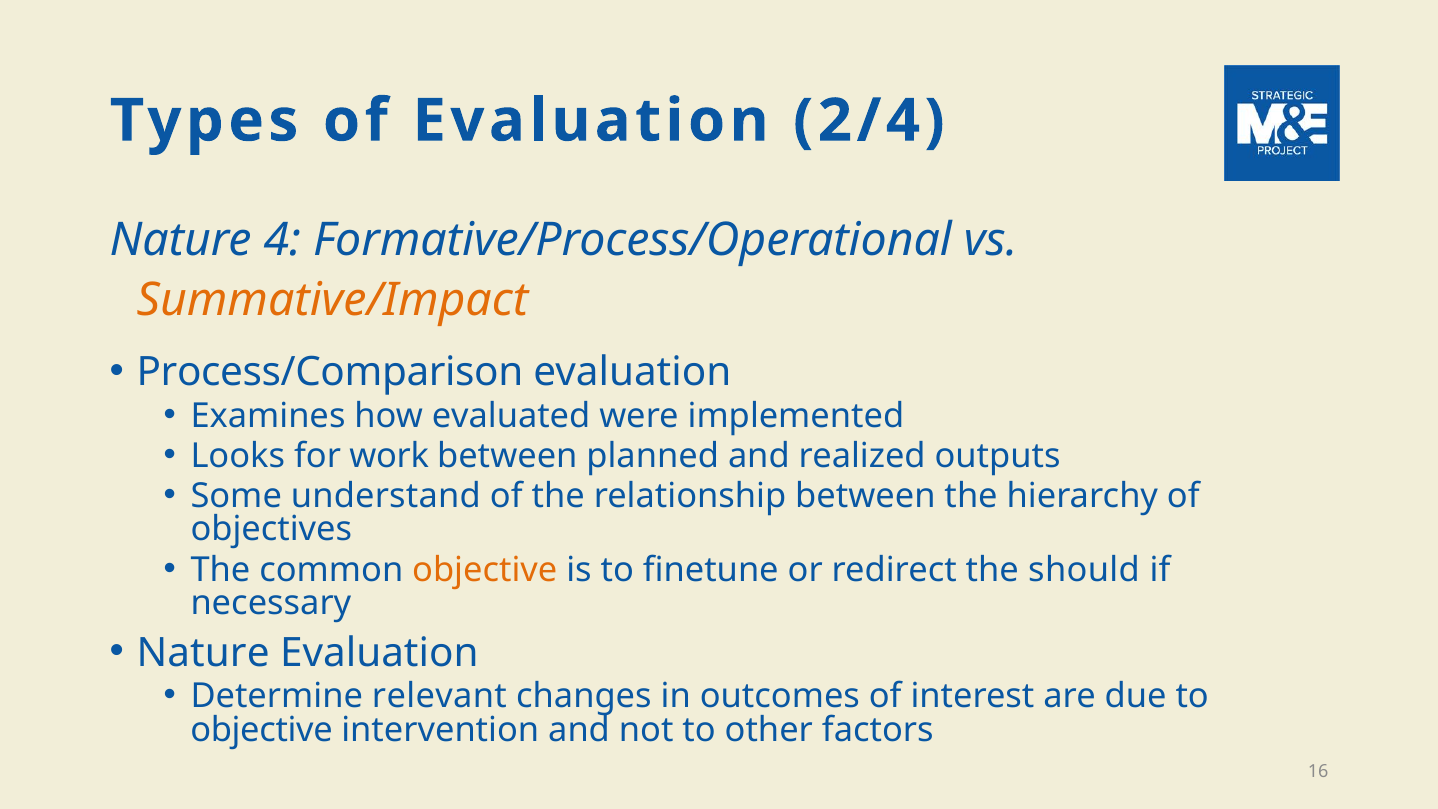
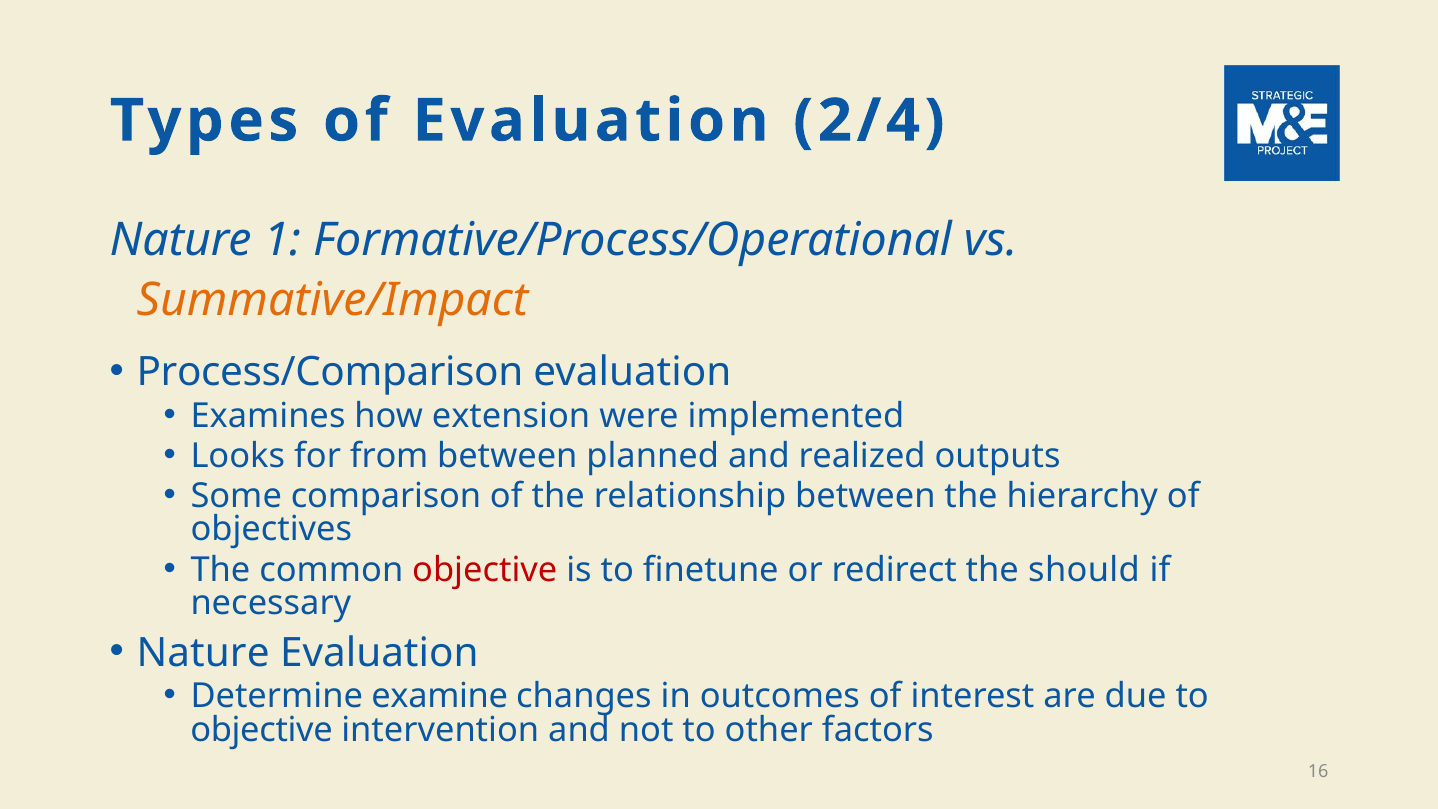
4: 4 -> 1 (282, 240)
evaluated: evaluated -> extension (511, 416)
work: work -> from (389, 456)
understand: understand -> comparison (386, 496)
objective colour: orange -> red (485, 570)
relevant: relevant -> examine (440, 696)
